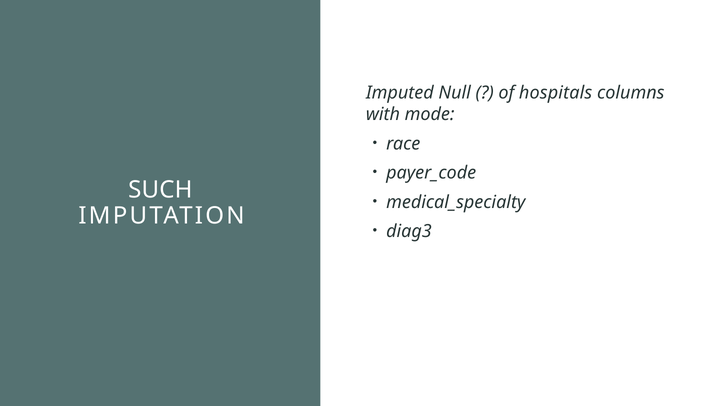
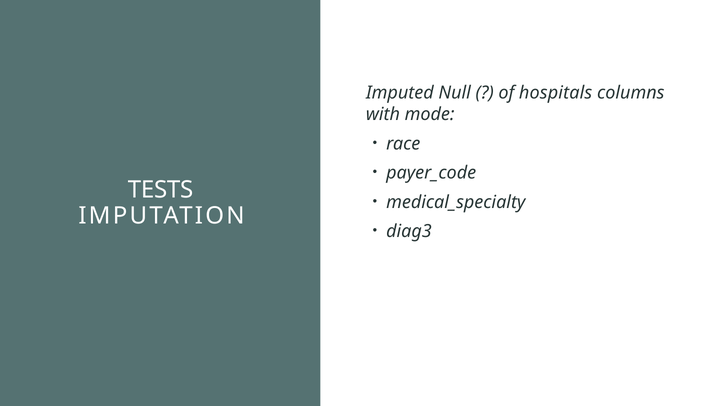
SUCH: SUCH -> TESTS (161, 190)
